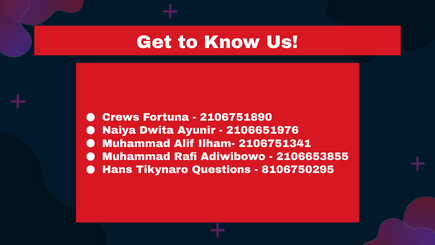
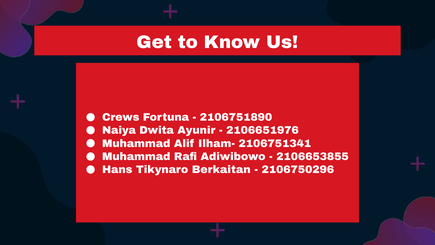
Questions: Questions -> Berkaitan (221, 169)
8106750295: 8106750295 -> 2106750296 (298, 169)
